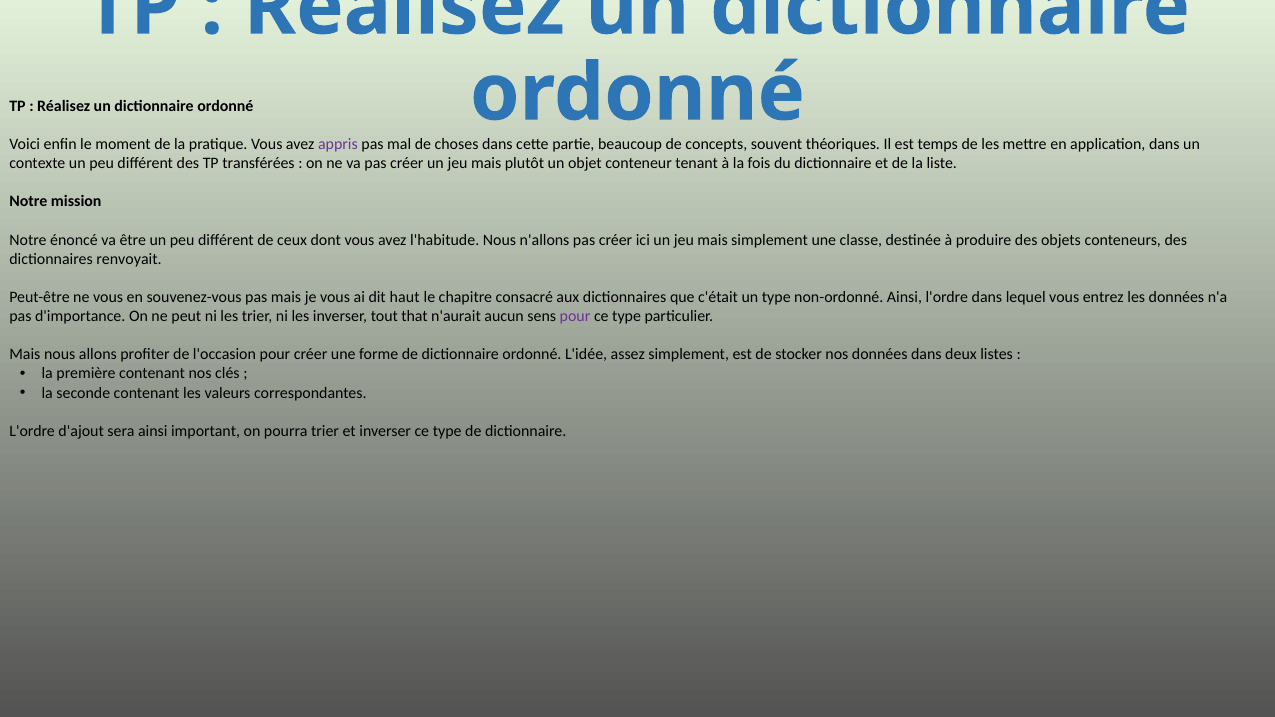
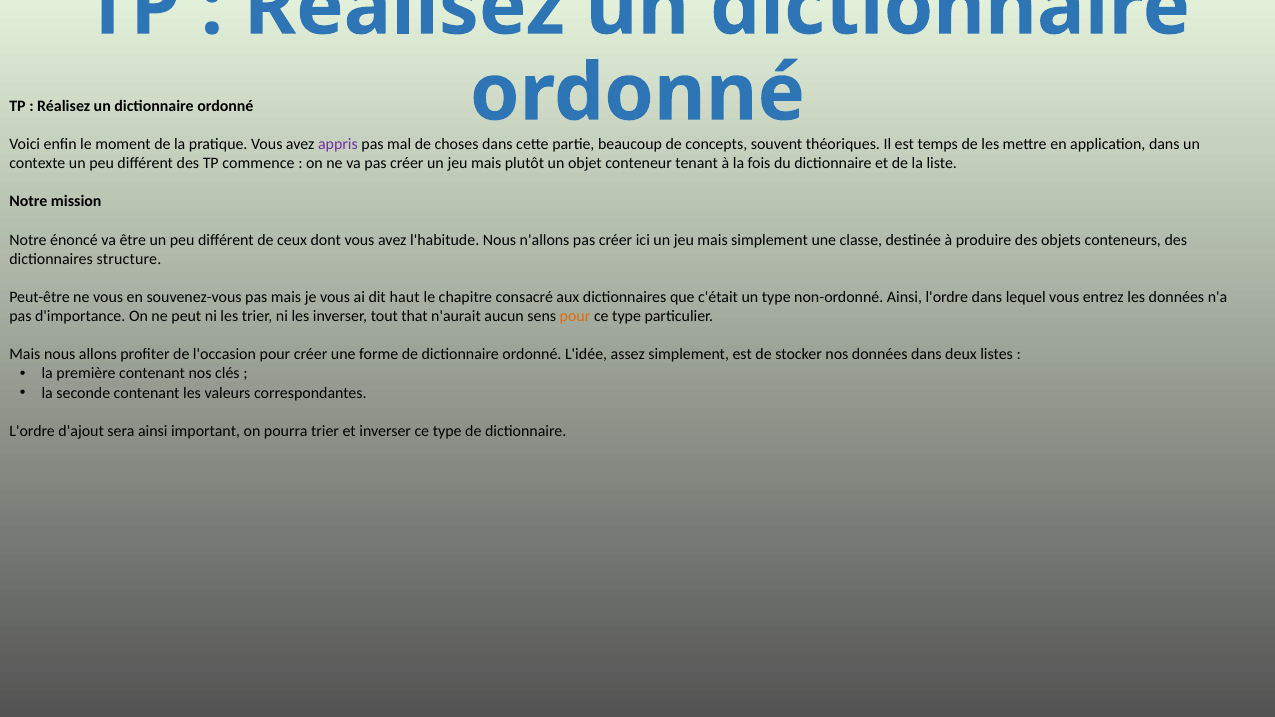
transférées: transférées -> commence (258, 163)
renvoyait: renvoyait -> structure (129, 259)
pour colour: purple -> orange (575, 316)
